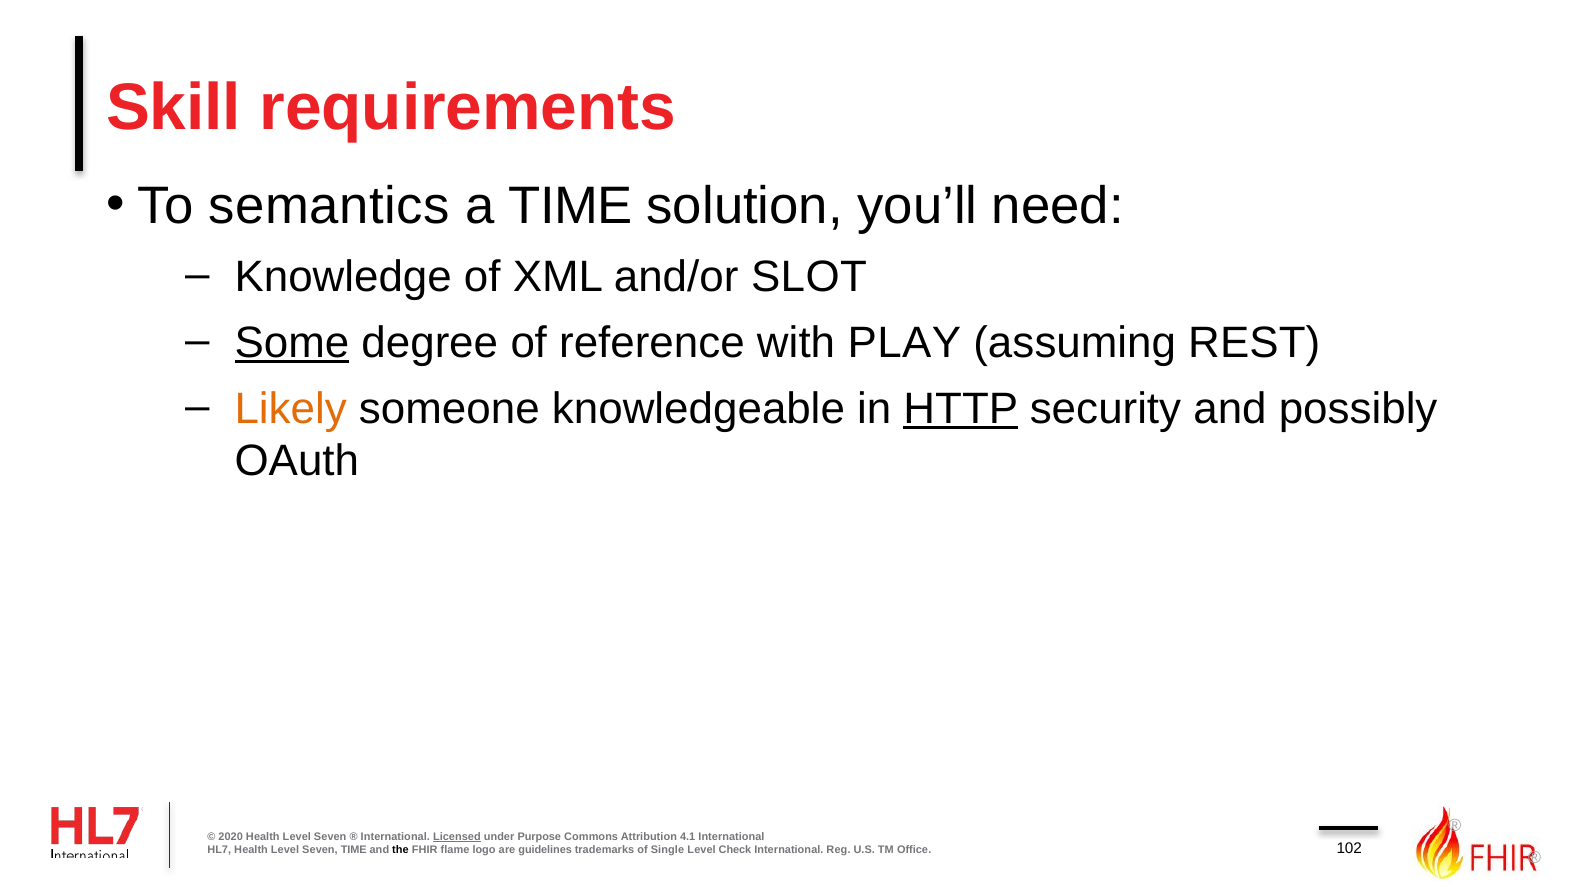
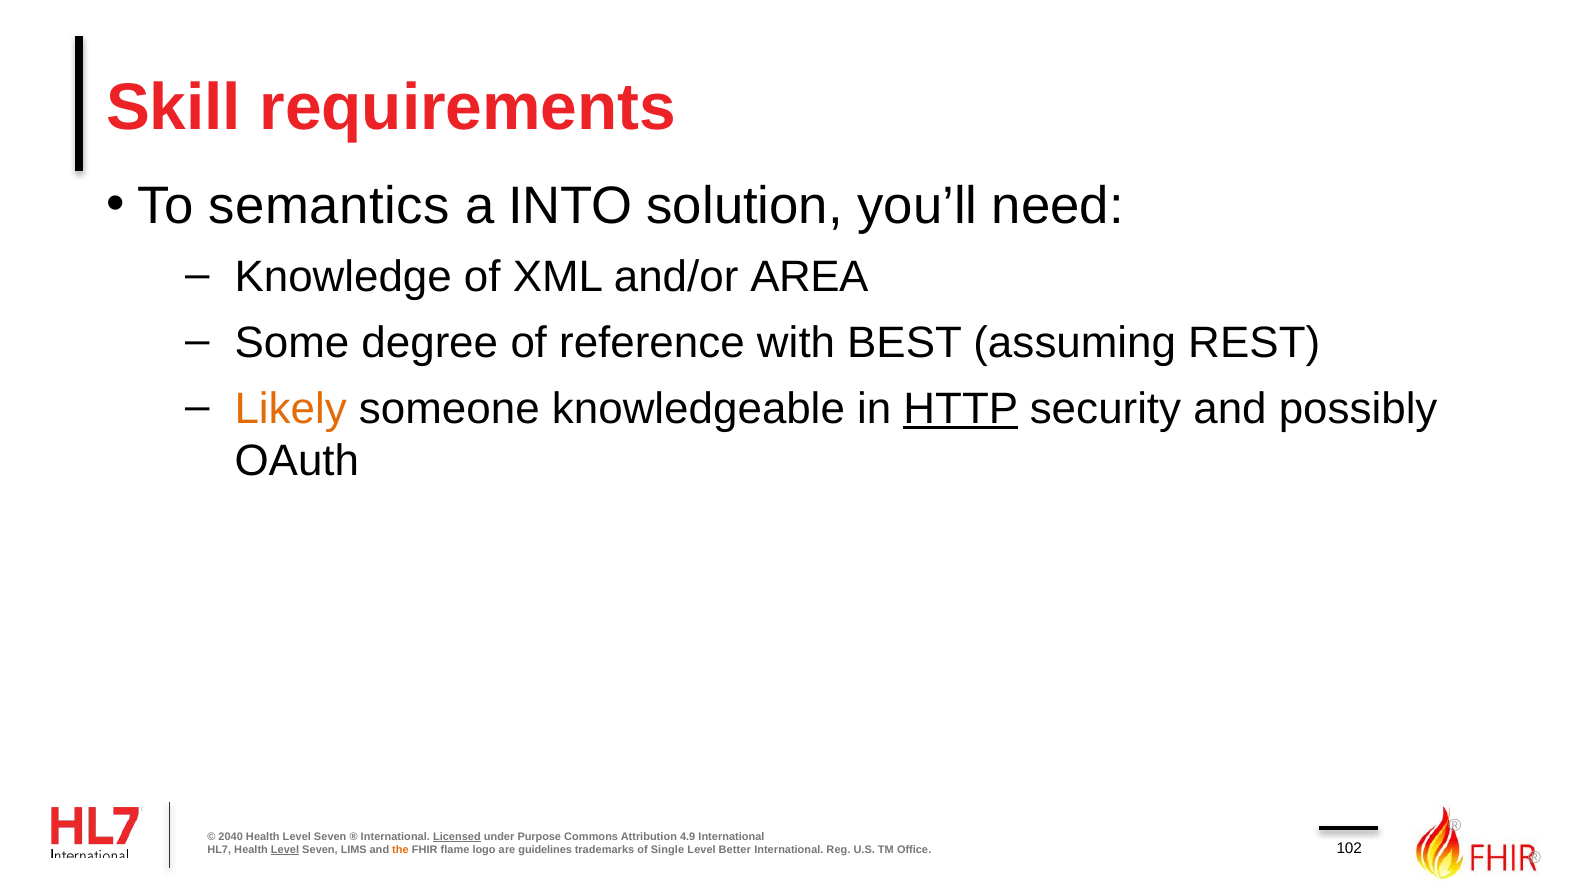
a TIME: TIME -> INTO (571, 206)
SLOT: SLOT -> AREA (809, 277)
Some underline: present -> none (292, 343)
PLAY: PLAY -> BEST (905, 343)
2020: 2020 -> 2040 (231, 837)
4.1: 4.1 -> 4.9 (688, 837)
Level underline: none -> present (285, 850)
Seven TIME: TIME -> LIMS (354, 850)
the colour: black -> orange (400, 850)
Check: Check -> Better (735, 850)
